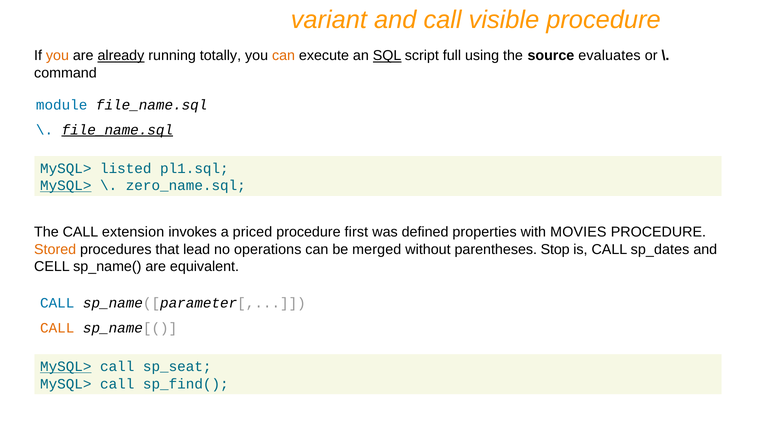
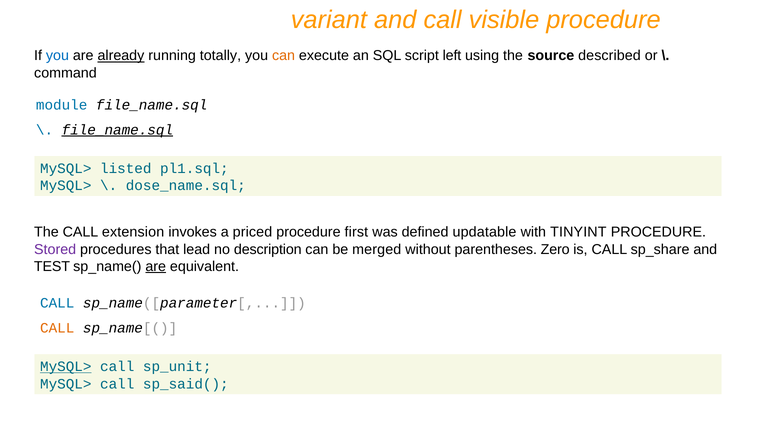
you colour: orange -> blue (57, 56)
SQL underline: present -> none (387, 56)
full: full -> left (452, 56)
evaluates: evaluates -> described (610, 56)
MySQL> underline: present -> none (66, 185)
zero_name.sql: zero_name.sql -> dose_name.sql (186, 185)
properties: properties -> updatable (485, 232)
MOVIES: MOVIES -> TINYINT (578, 232)
Stored colour: orange -> purple (55, 249)
operations: operations -> description (268, 249)
Stop: Stop -> Zero (555, 249)
sp_dates: sp_dates -> sp_share (660, 249)
CELL: CELL -> TEST (52, 266)
are underline: none -> present (156, 266)
sp_seat: sp_seat -> sp_unit (177, 366)
sp_find(: sp_find( -> sp_said( (186, 383)
